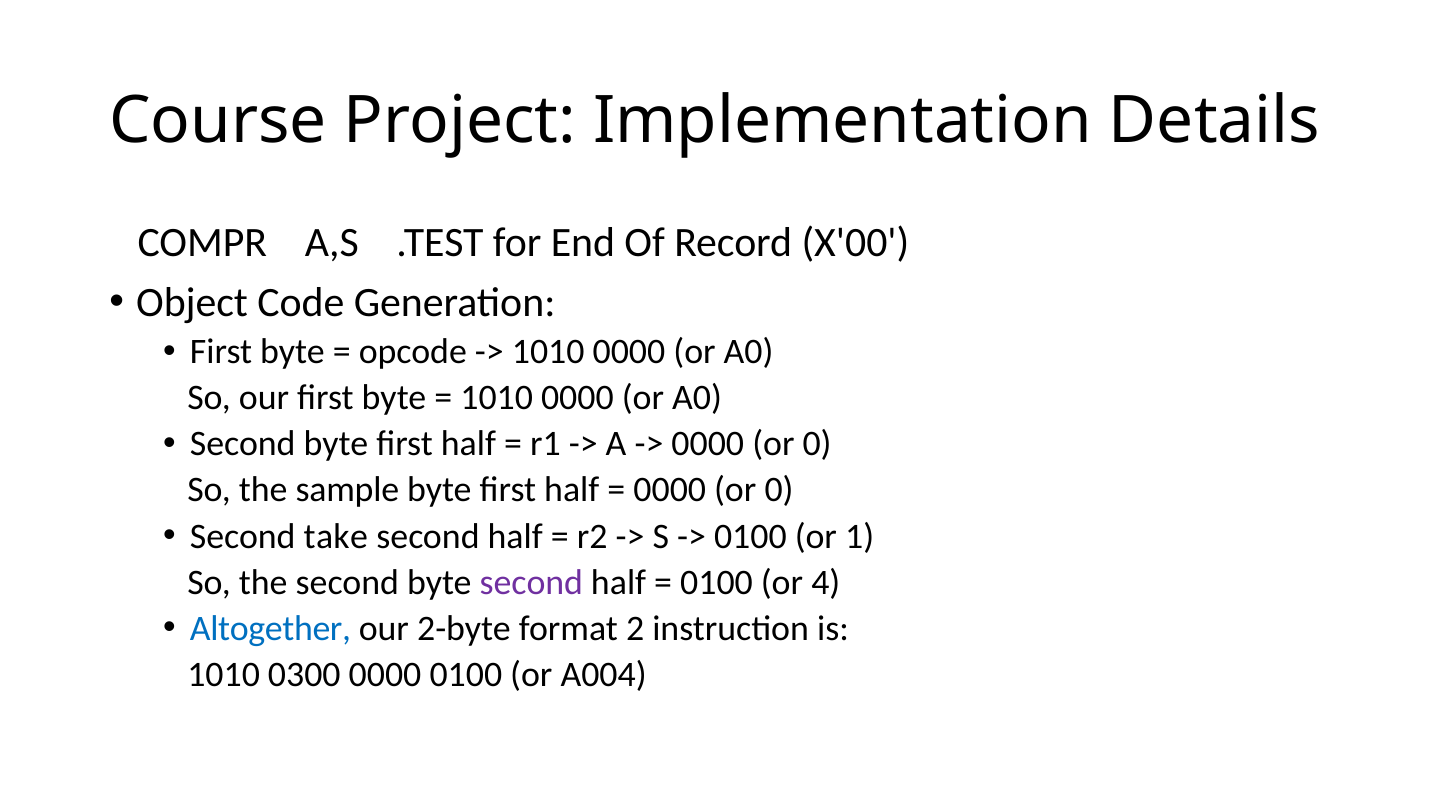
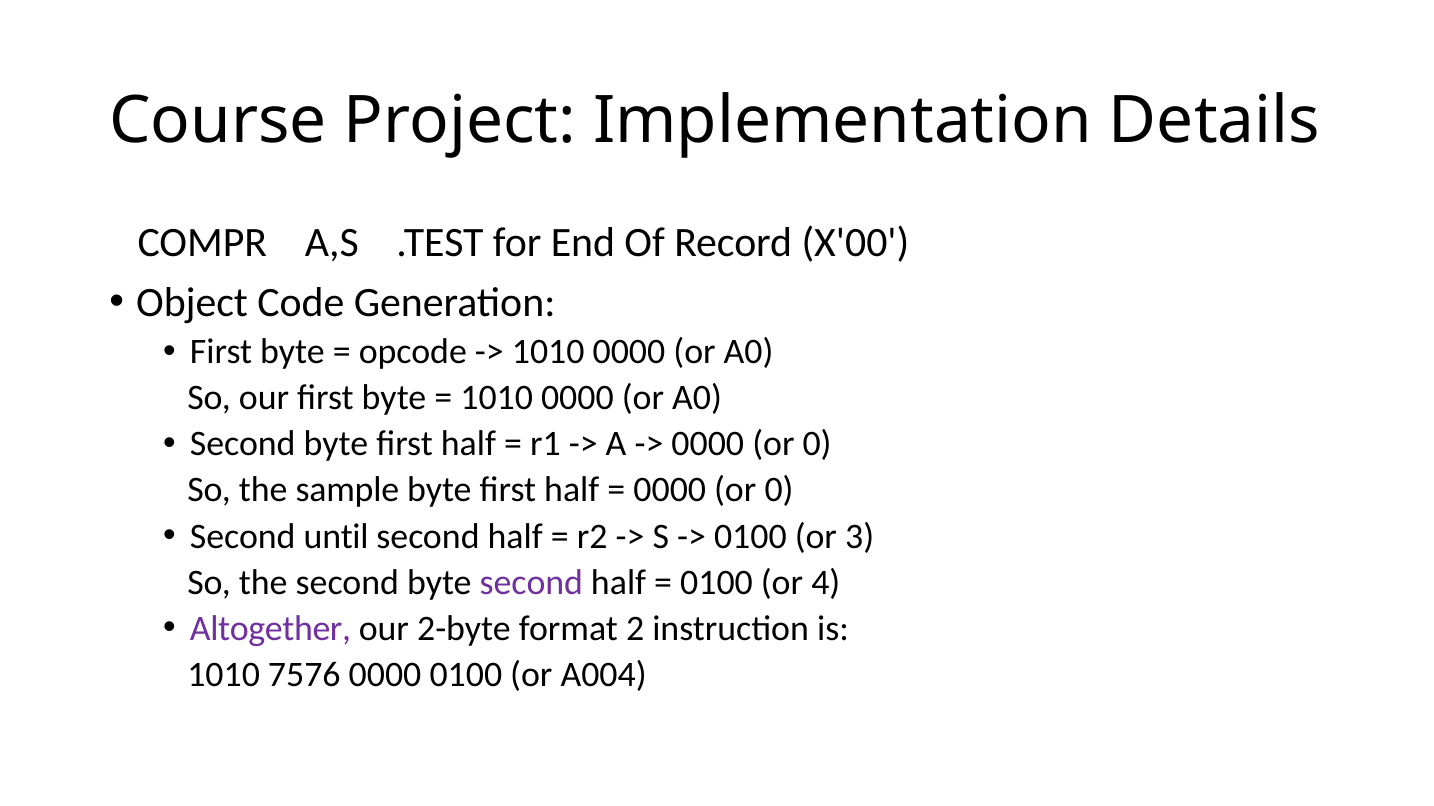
take: take -> until (336, 537)
1: 1 -> 3 (860, 537)
Altogether colour: blue -> purple (271, 629)
0300: 0300 -> 7576 (304, 675)
